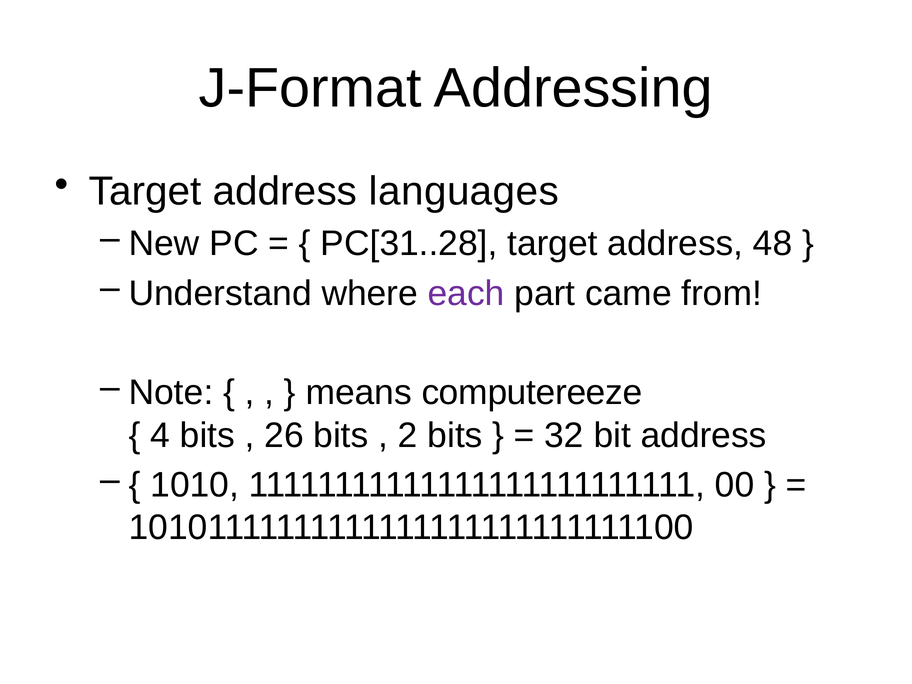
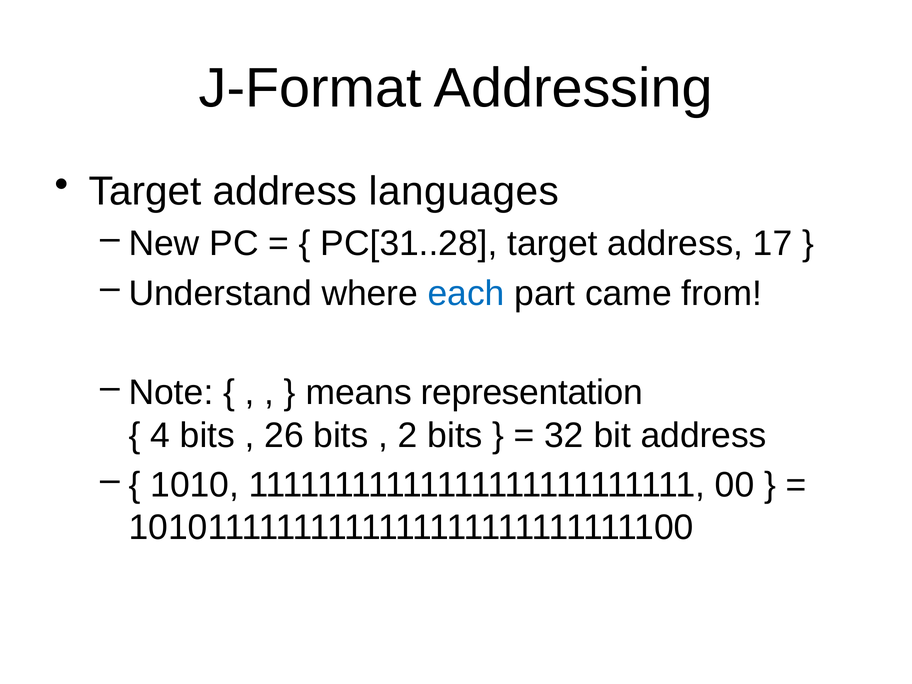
48: 48 -> 17 (773, 244)
each colour: purple -> blue (466, 293)
computereeze: computereeze -> representation (532, 393)
